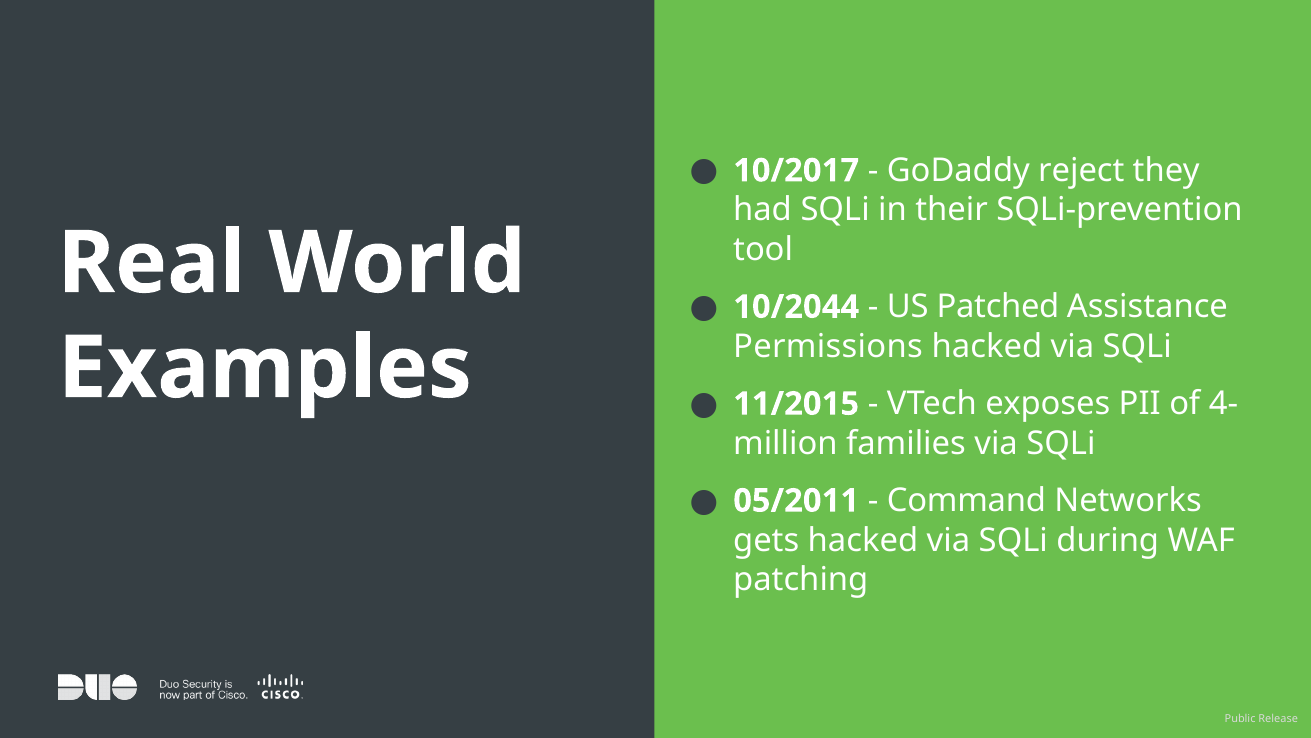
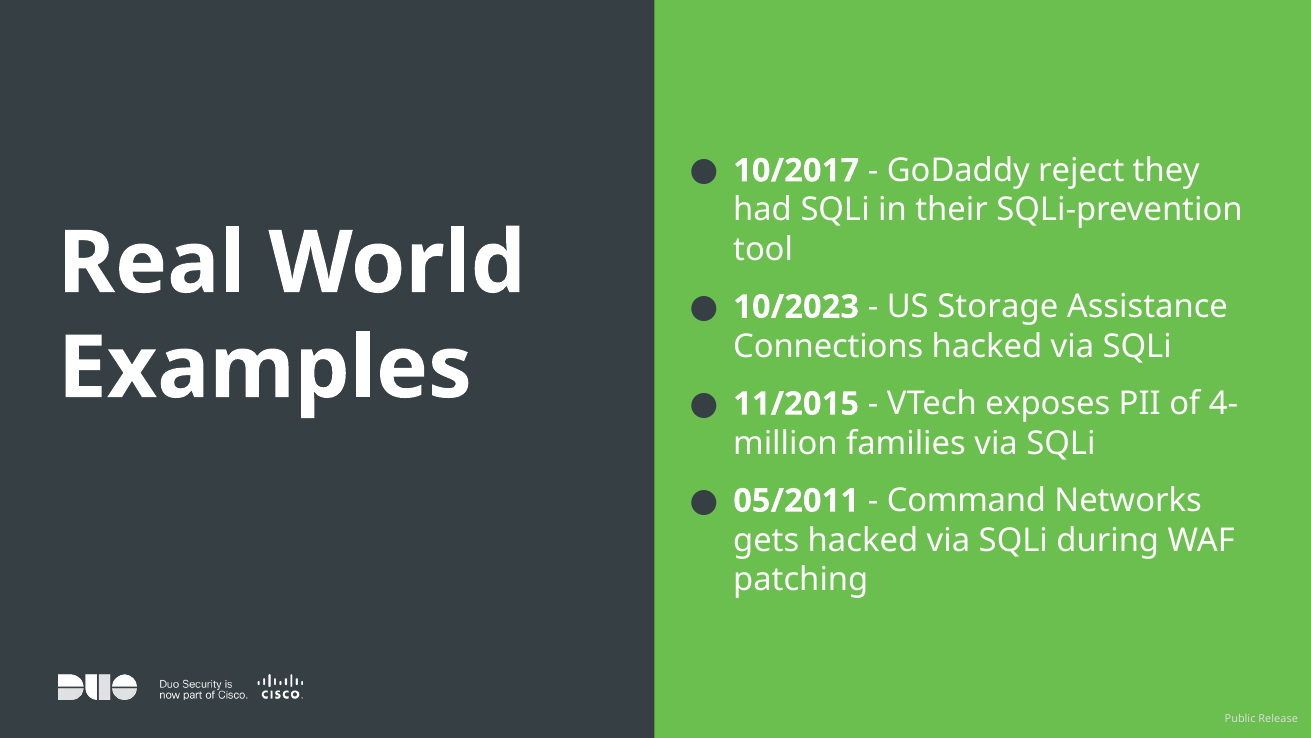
10/2044: 10/2044 -> 10/2023 (796, 307)
Patched: Patched -> Storage (998, 307)
Permissions: Permissions -> Connections (828, 346)
